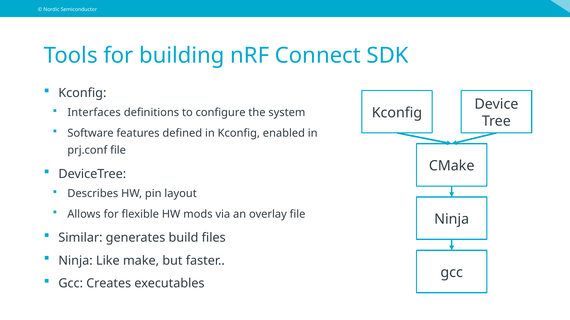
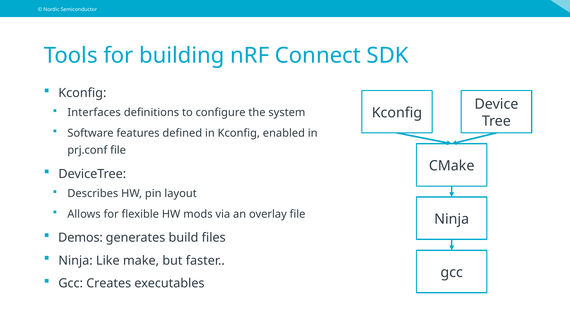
Similar: Similar -> Demos (81, 238)
